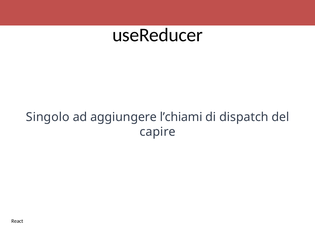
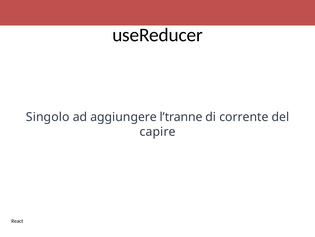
l’chiami: l’chiami -> l’tranne (181, 117)
dispatch: dispatch -> corrente (244, 117)
